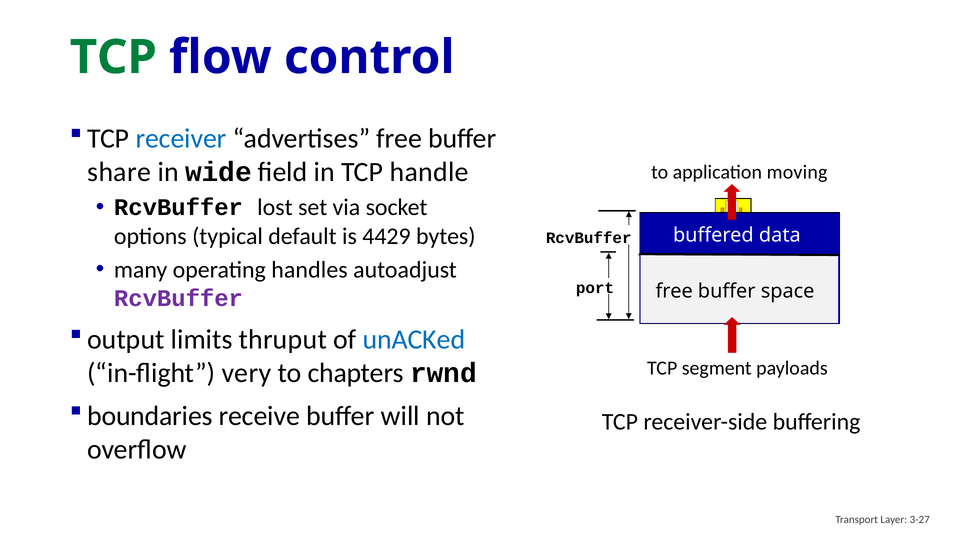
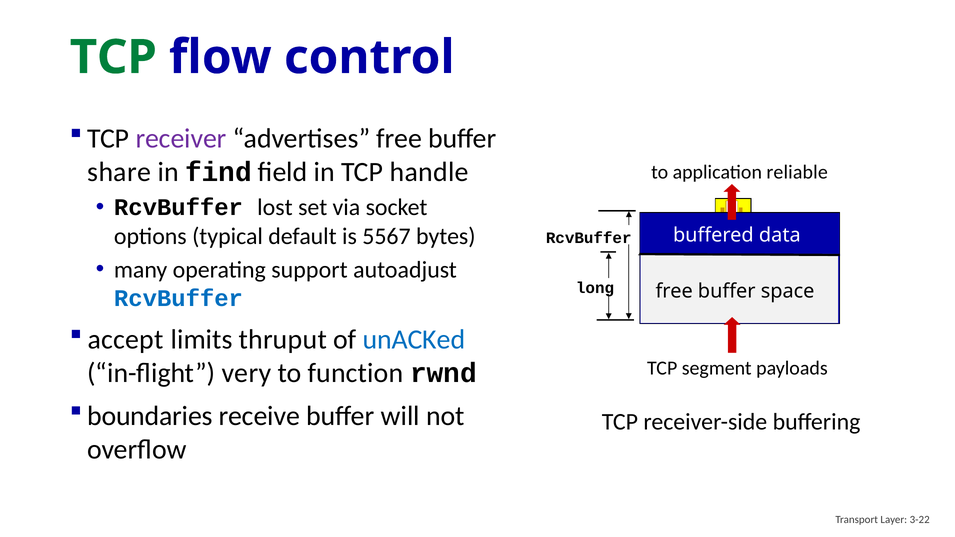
receiver colour: blue -> purple (181, 139)
wide: wide -> find (218, 172)
moving: moving -> reliable (797, 172)
4429: 4429 -> 5567 (386, 236)
handles: handles -> support (309, 270)
port: port -> long (595, 288)
RcvBuffer colour: purple -> blue (178, 299)
output: output -> accept (126, 340)
chapters: chapters -> function (356, 373)
3-27: 3-27 -> 3-22 (920, 520)
